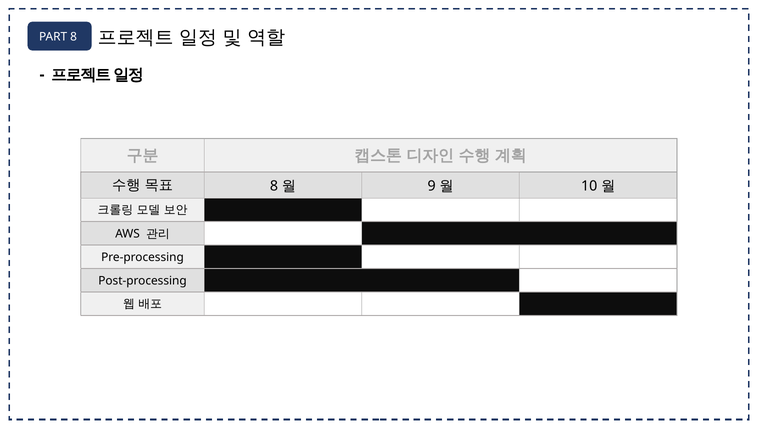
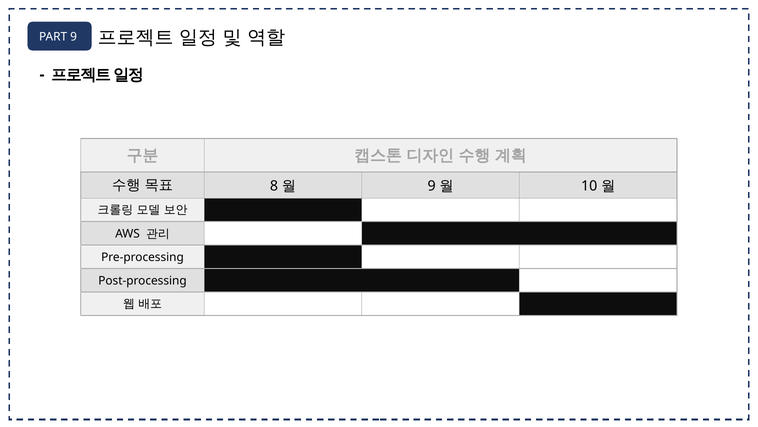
PART 8: 8 -> 9 (74, 37)
